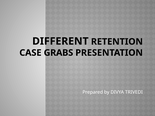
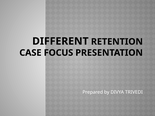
GRABS: GRABS -> FOCUS (58, 53)
